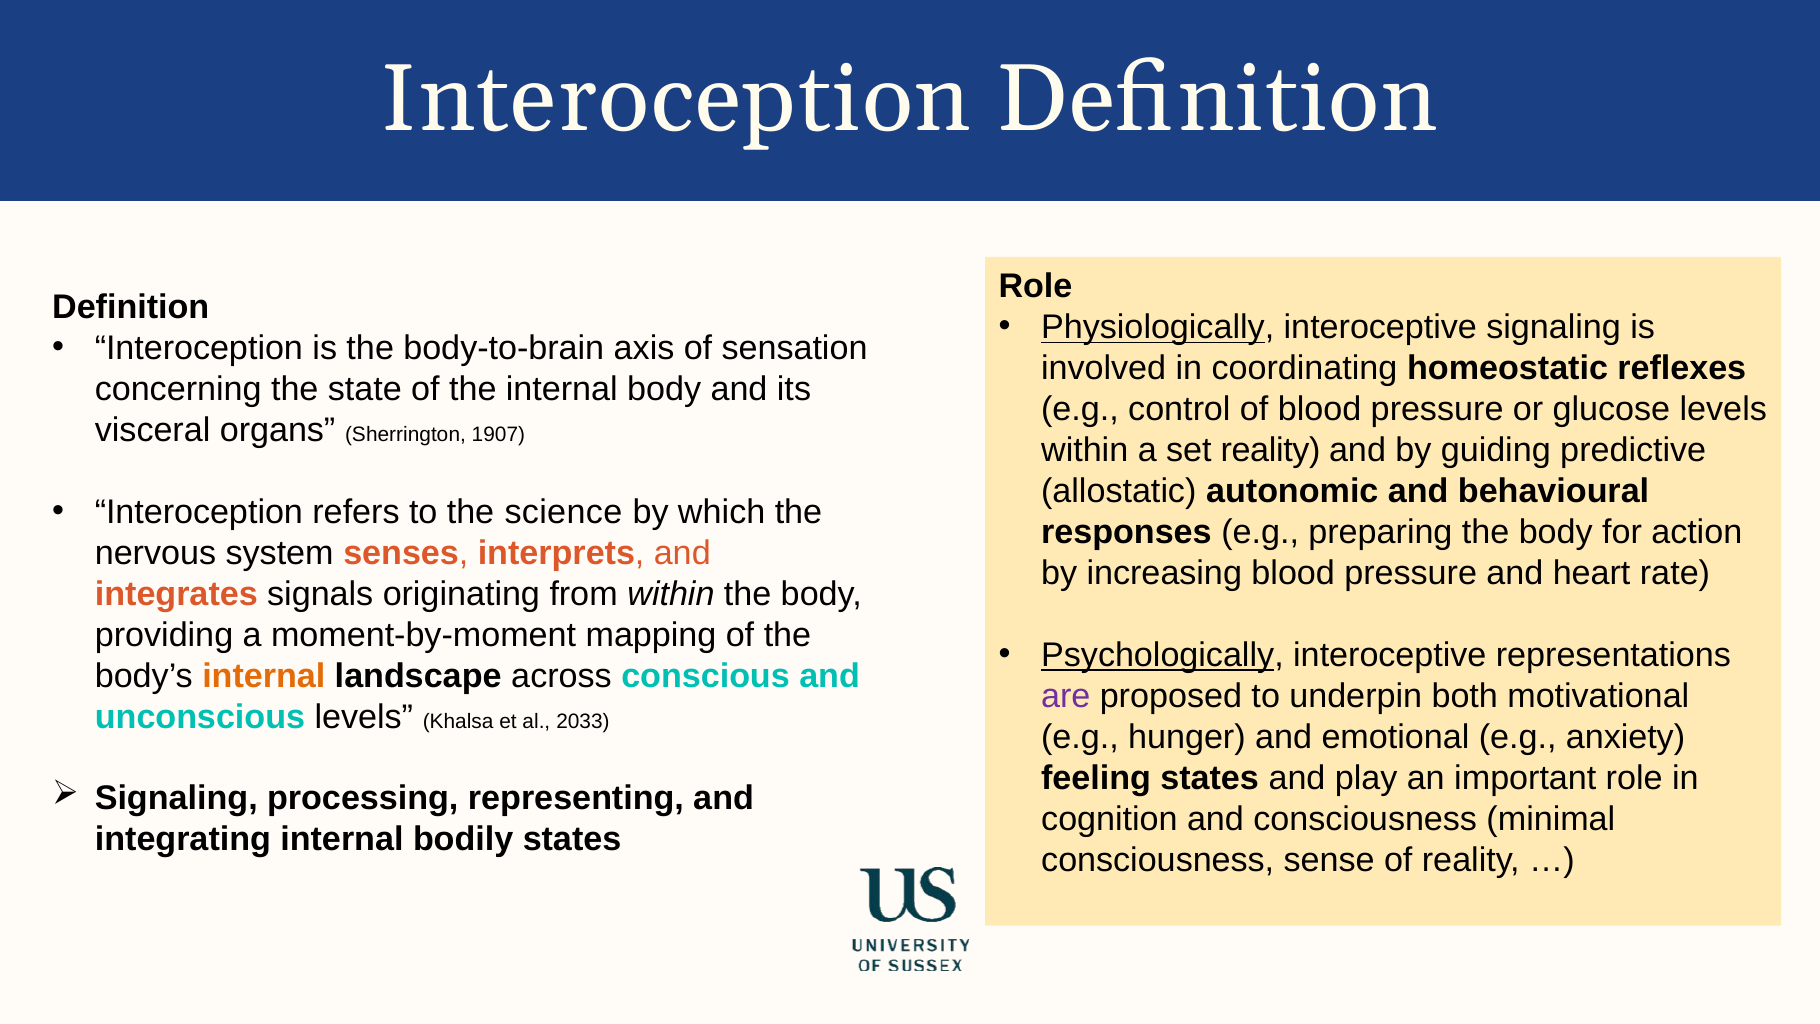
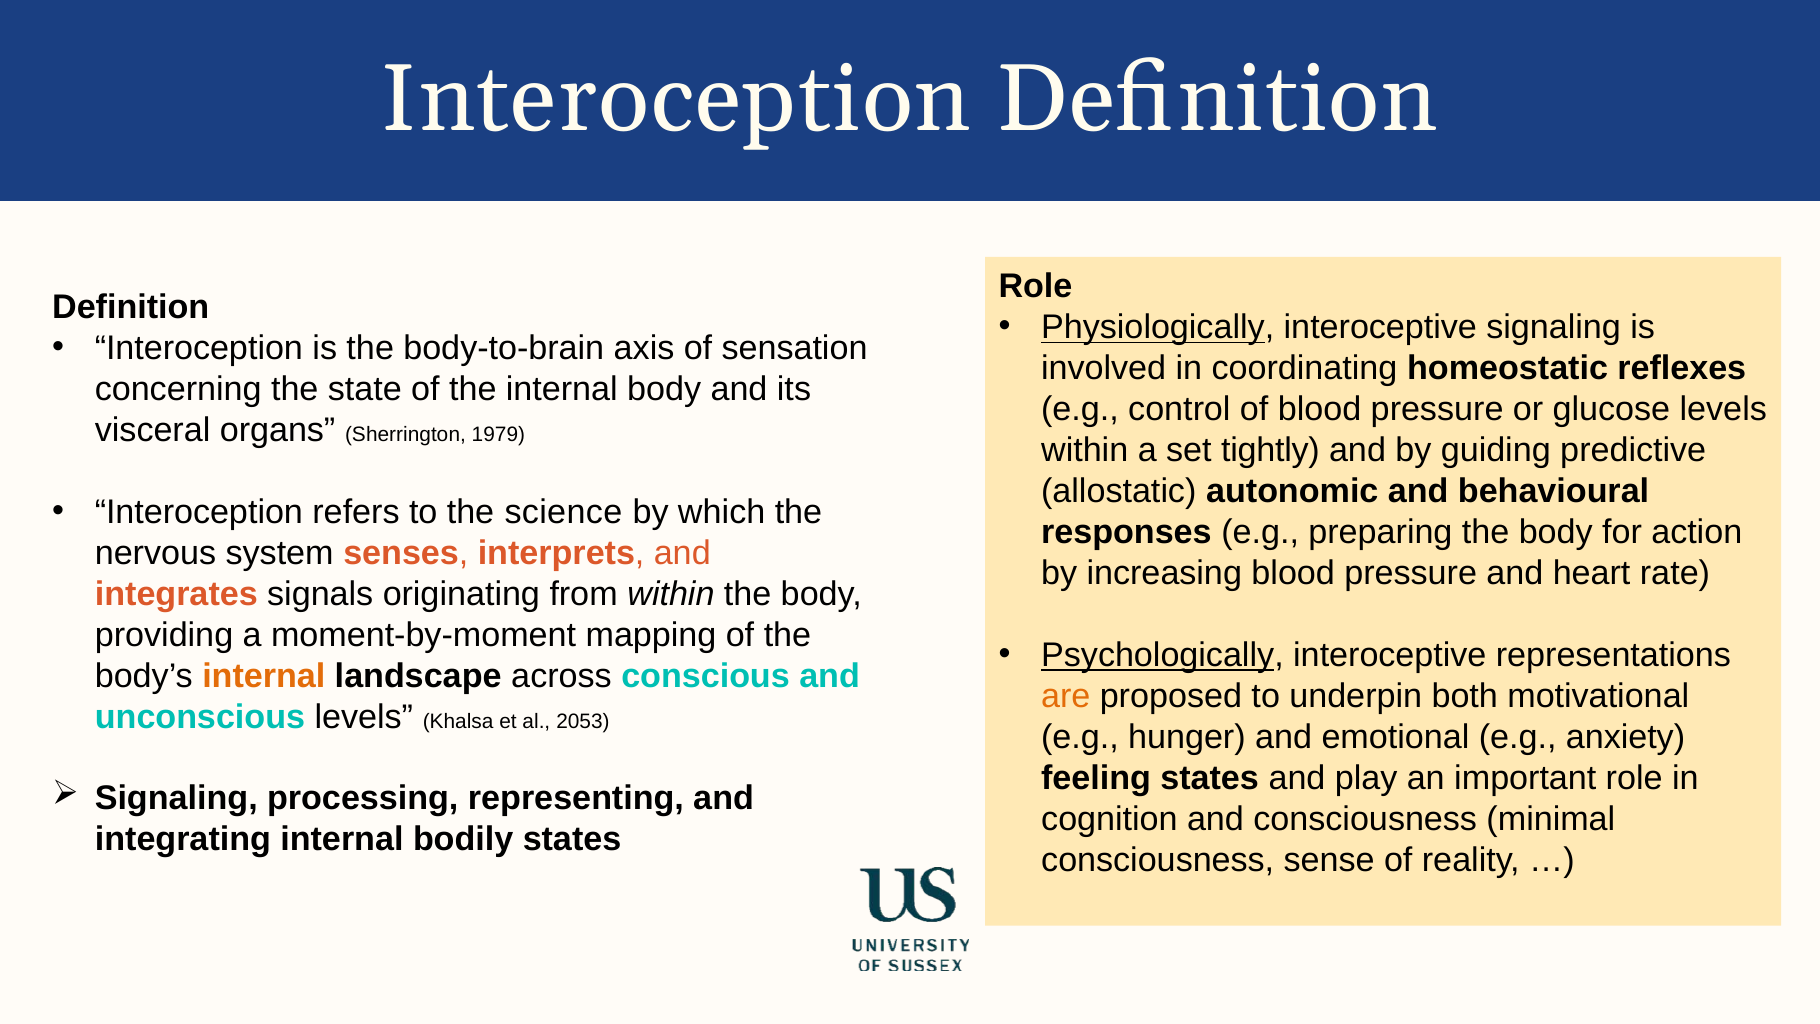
1907: 1907 -> 1979 (498, 434)
set reality: reality -> tightly (1270, 450)
are colour: purple -> orange (1066, 696)
2033: 2033 -> 2053 (583, 721)
